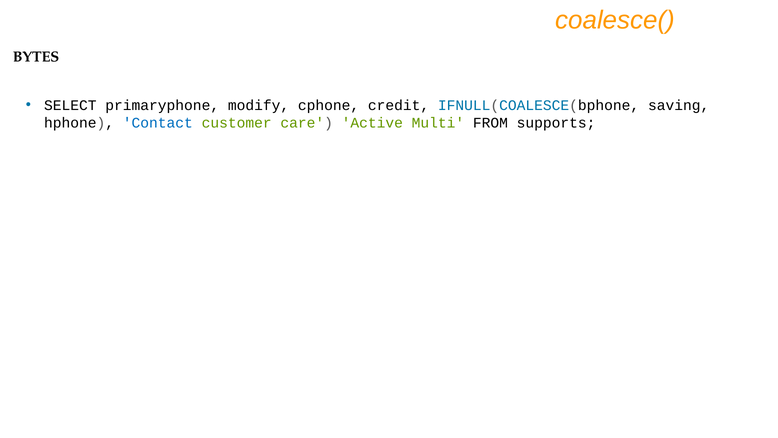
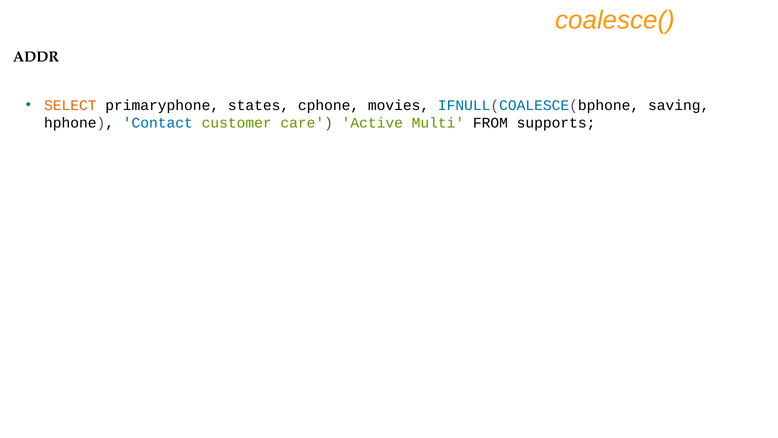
BYTES: BYTES -> ADDR (36, 57)
SELECT colour: black -> orange (70, 105)
modify: modify -> states (259, 105)
credit: credit -> movies (399, 105)
